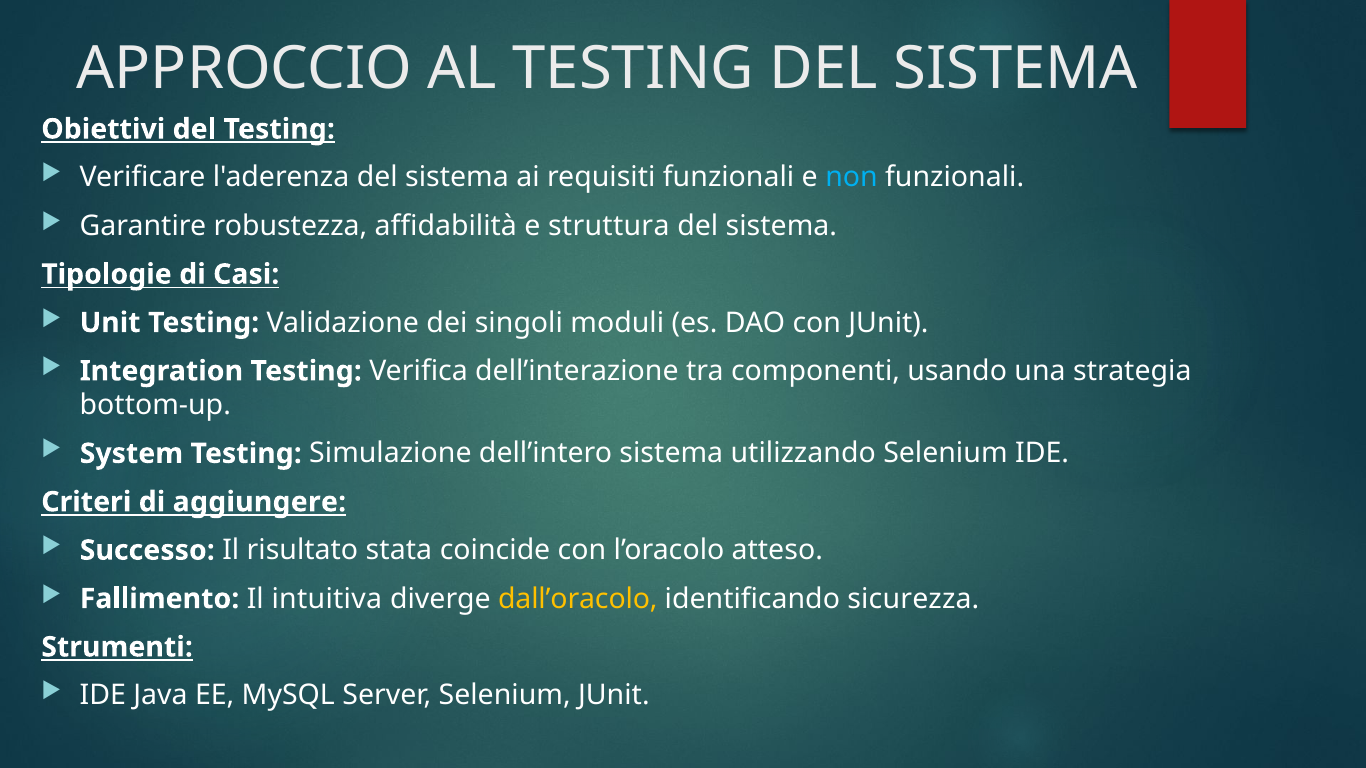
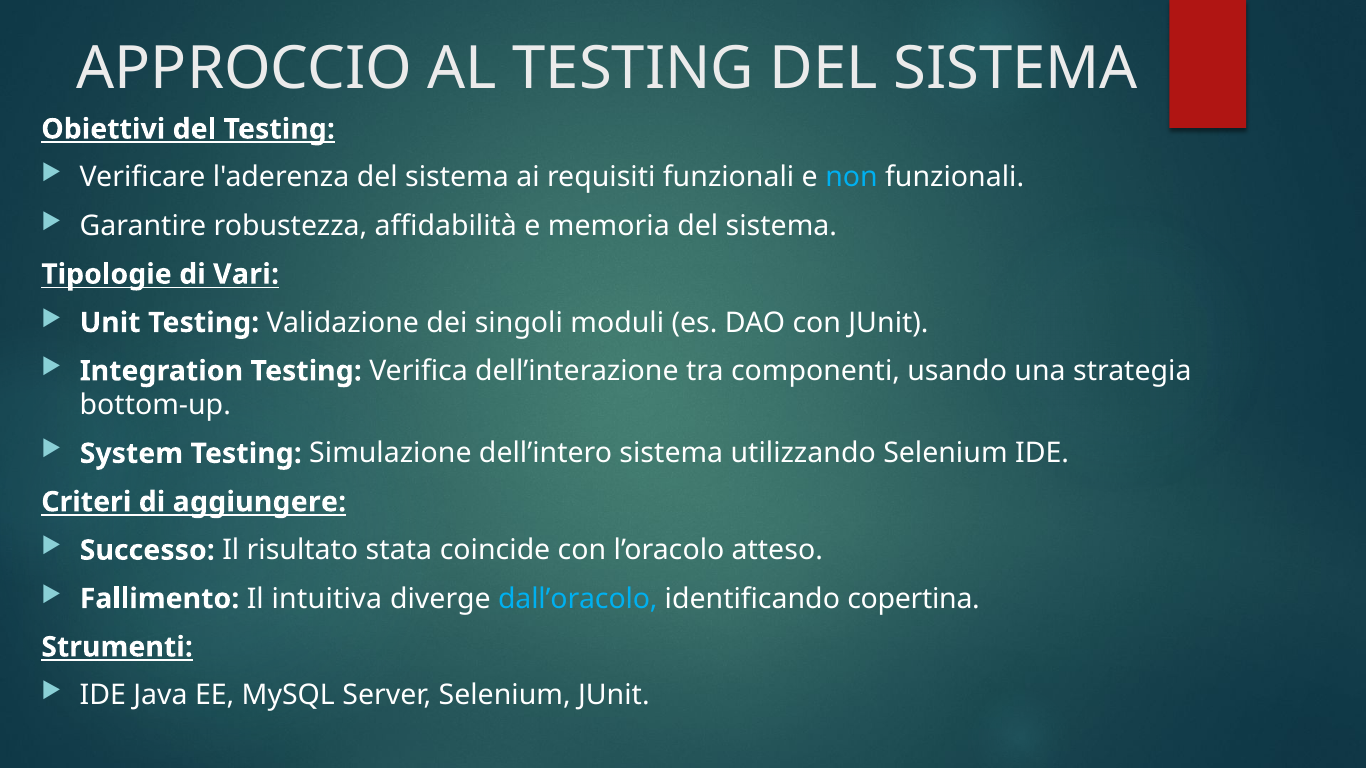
struttura: struttura -> memoria (609, 226)
Casi: Casi -> Vari (246, 274)
dall’oracolo colour: yellow -> light blue (578, 599)
sicurezza: sicurezza -> copertina (914, 599)
